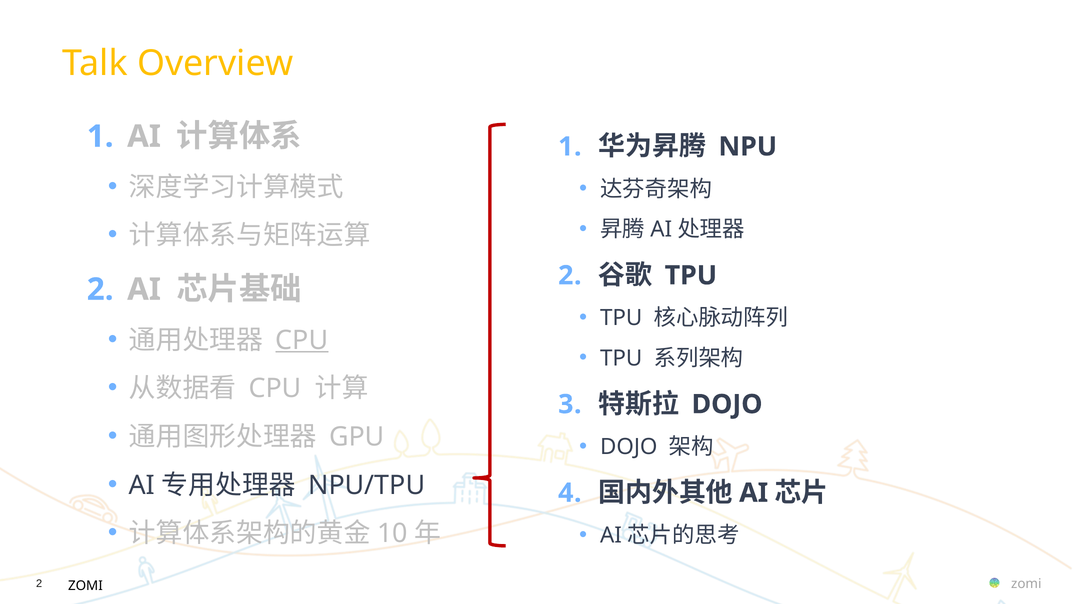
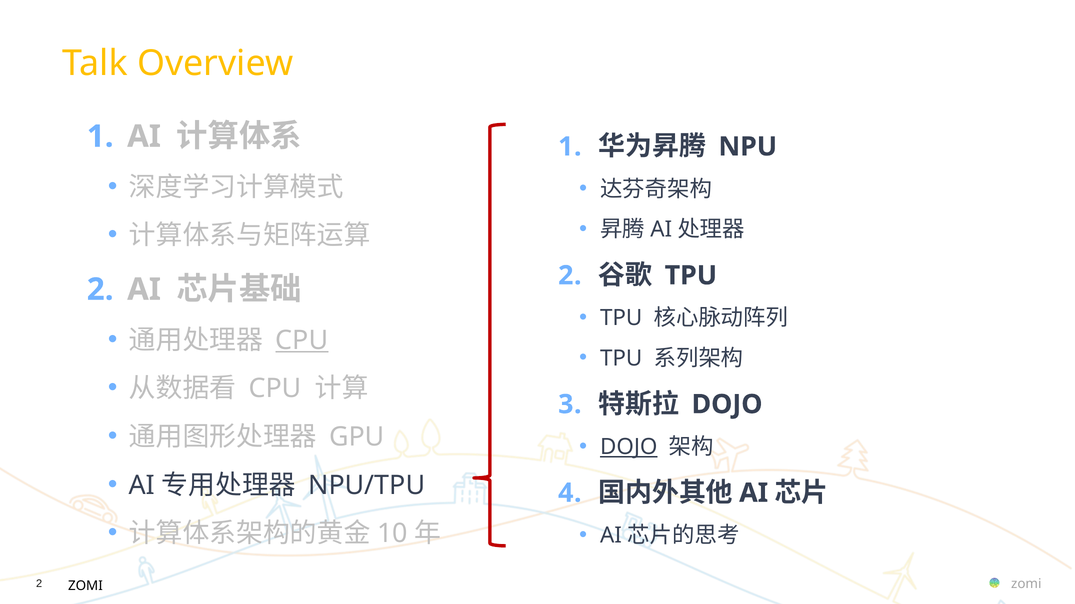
DOJO underline: none -> present (629, 447)
